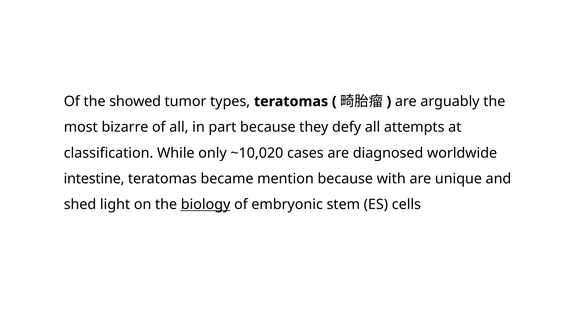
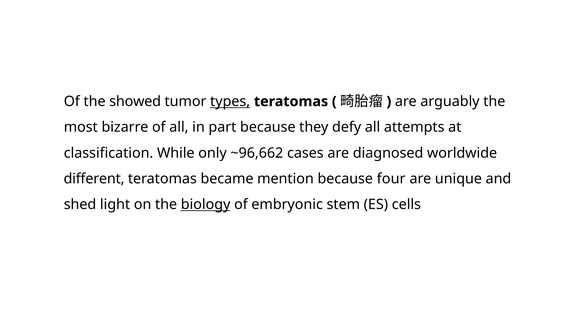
types underline: none -> present (230, 101)
~10,020: ~10,020 -> ~96,662 (257, 153)
intestine: intestine -> different (94, 179)
with: with -> four (391, 179)
